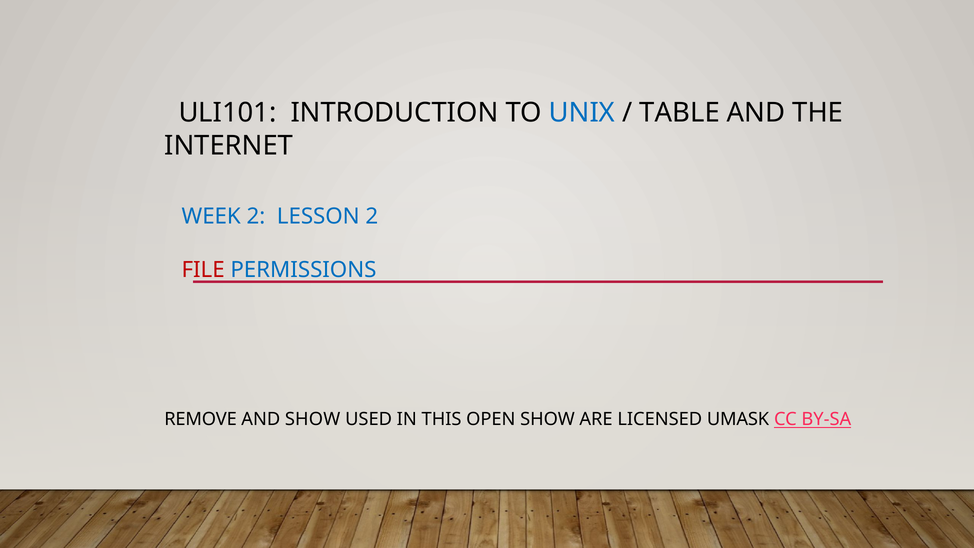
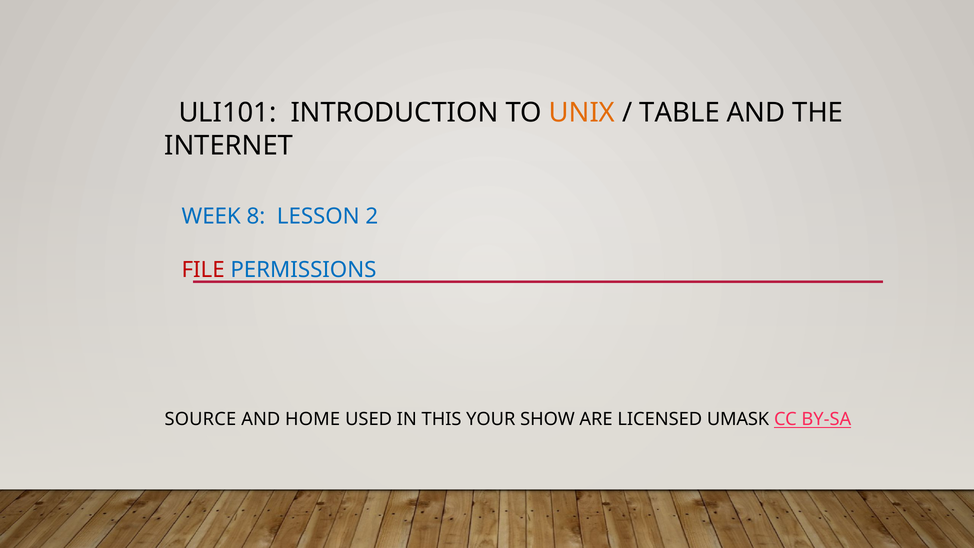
UNIX colour: blue -> orange (582, 113)
WEEK 2: 2 -> 8 (256, 216)
REMOVE: REMOVE -> SOURCE (200, 419)
AND SHOW: SHOW -> HOME (313, 419)
OPEN: OPEN -> YOUR (491, 419)
